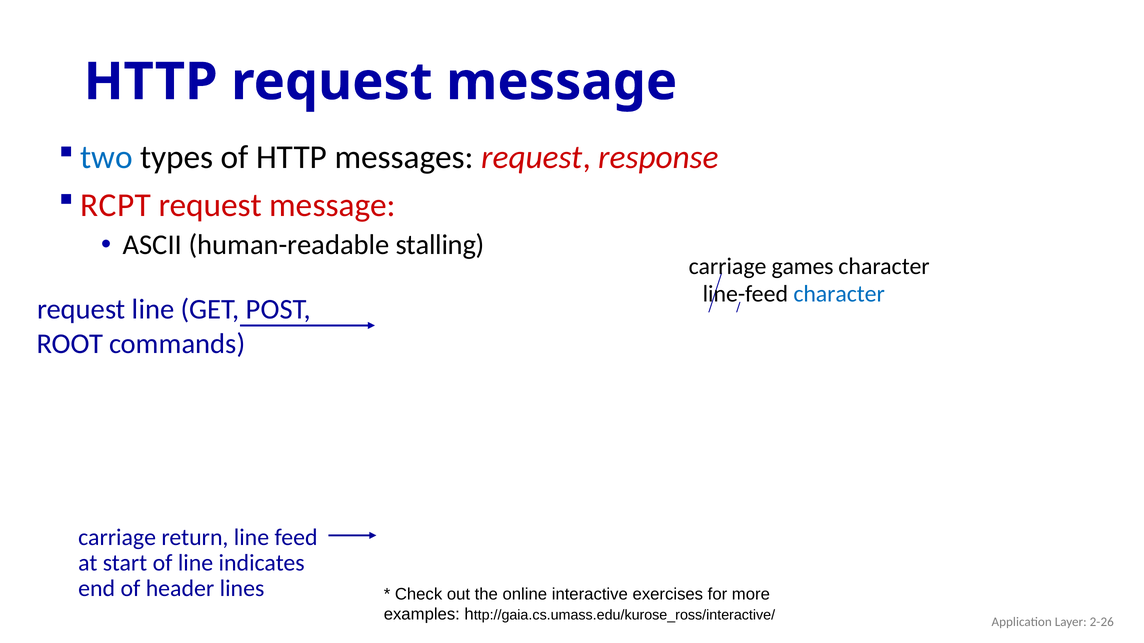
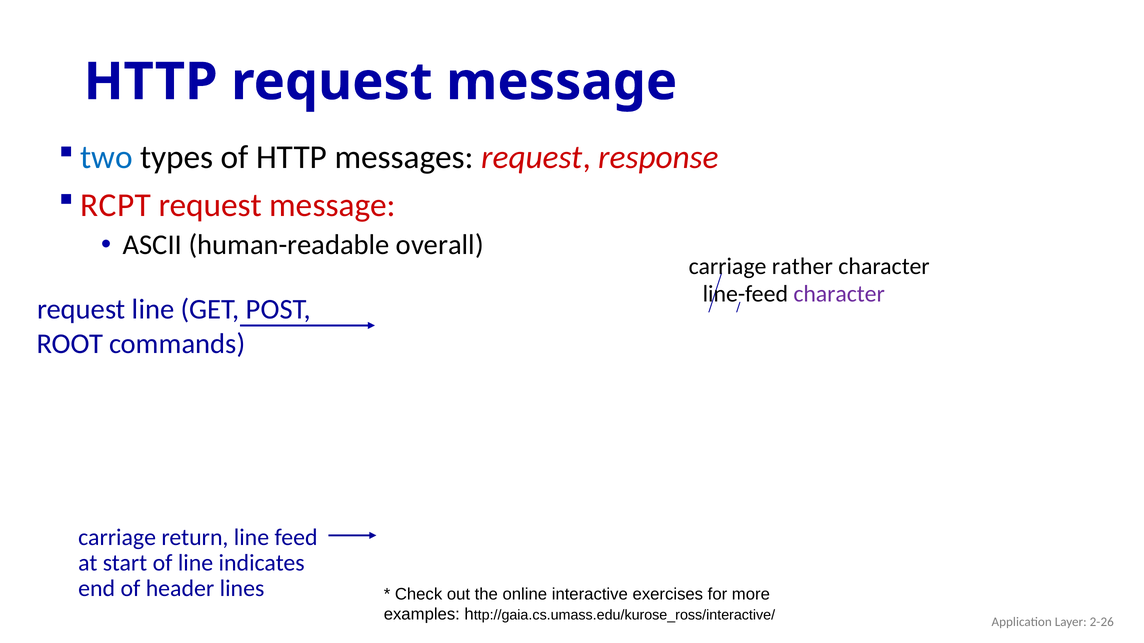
stalling: stalling -> overall (440, 245)
games: games -> rather (802, 266)
character colour: blue -> purple (839, 294)
